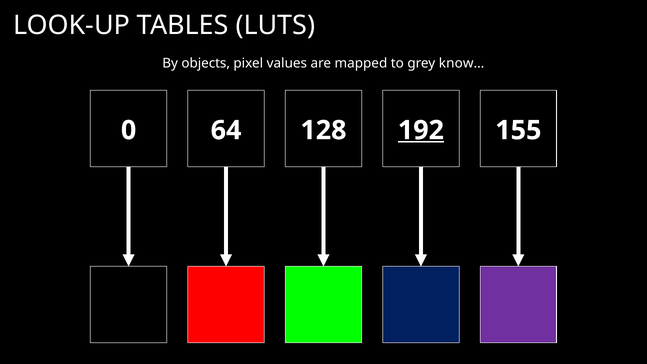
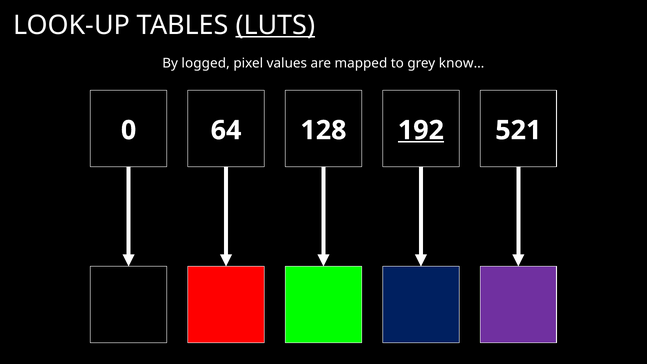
LUTS underline: none -> present (275, 25)
objects: objects -> logged (206, 63)
155: 155 -> 521 (518, 130)
